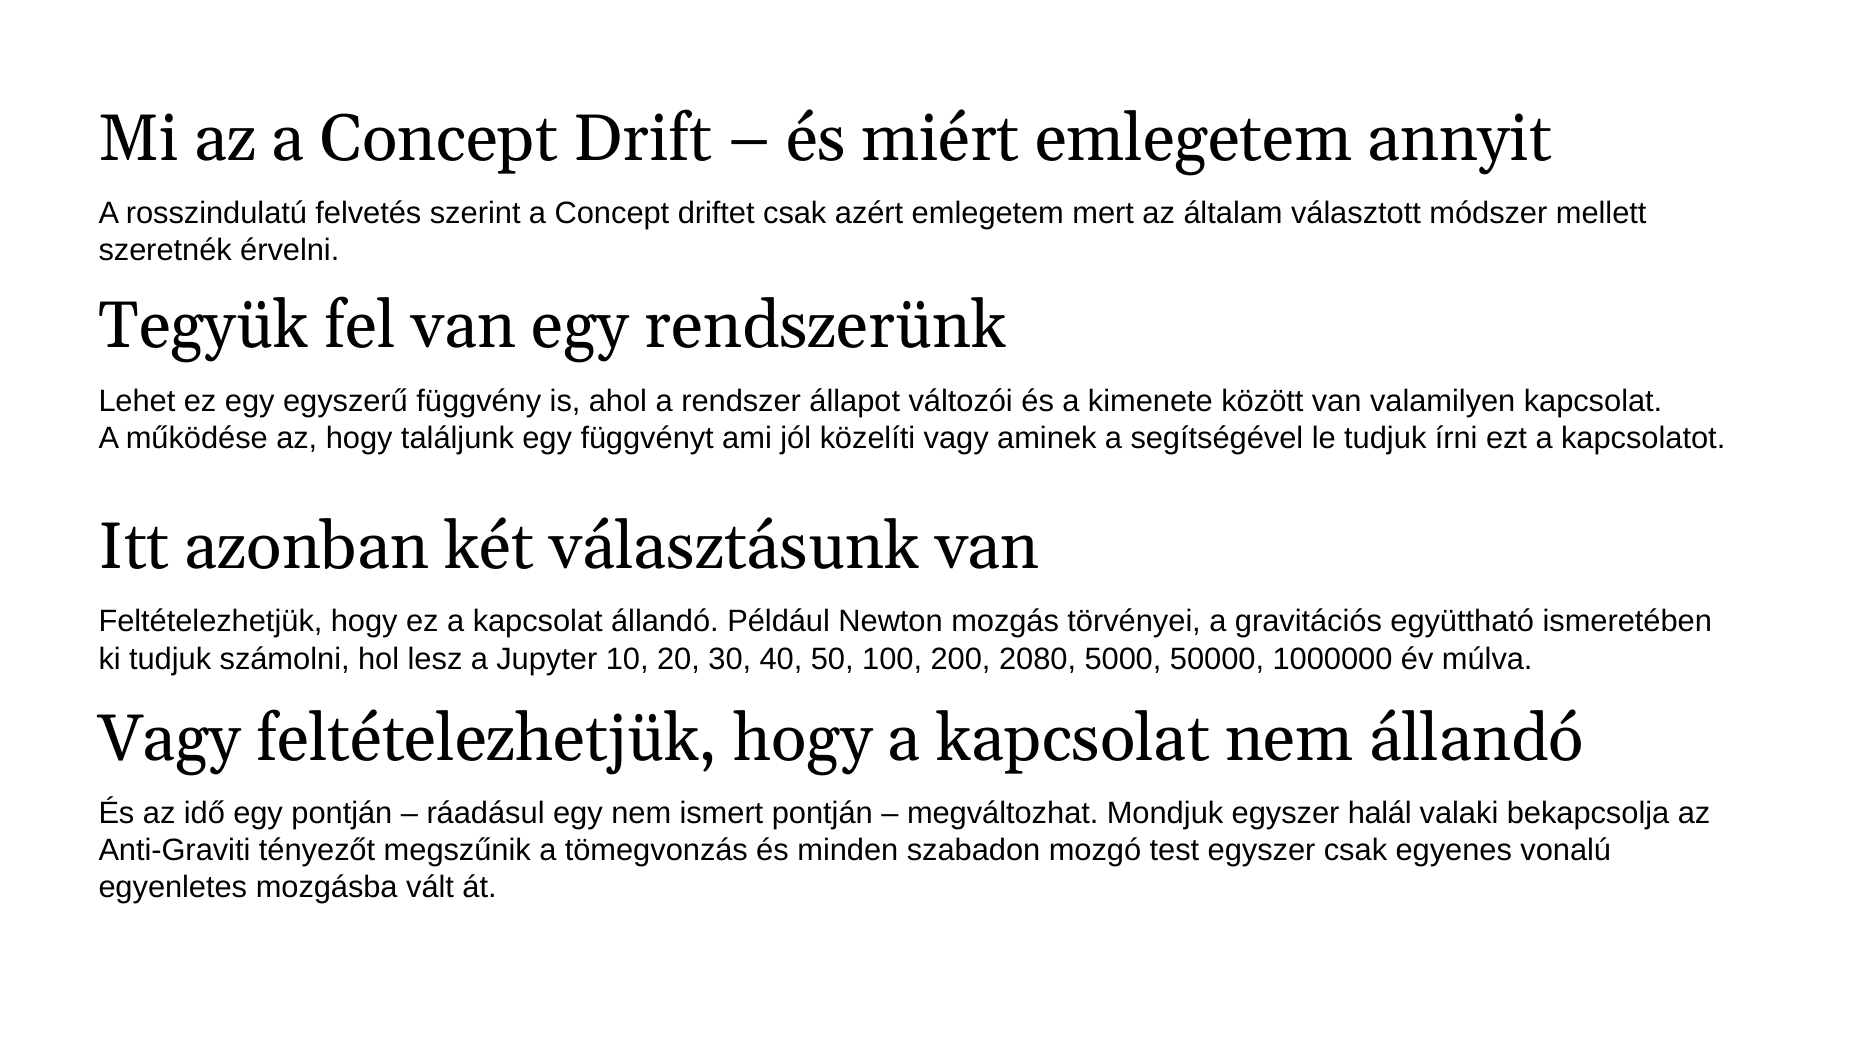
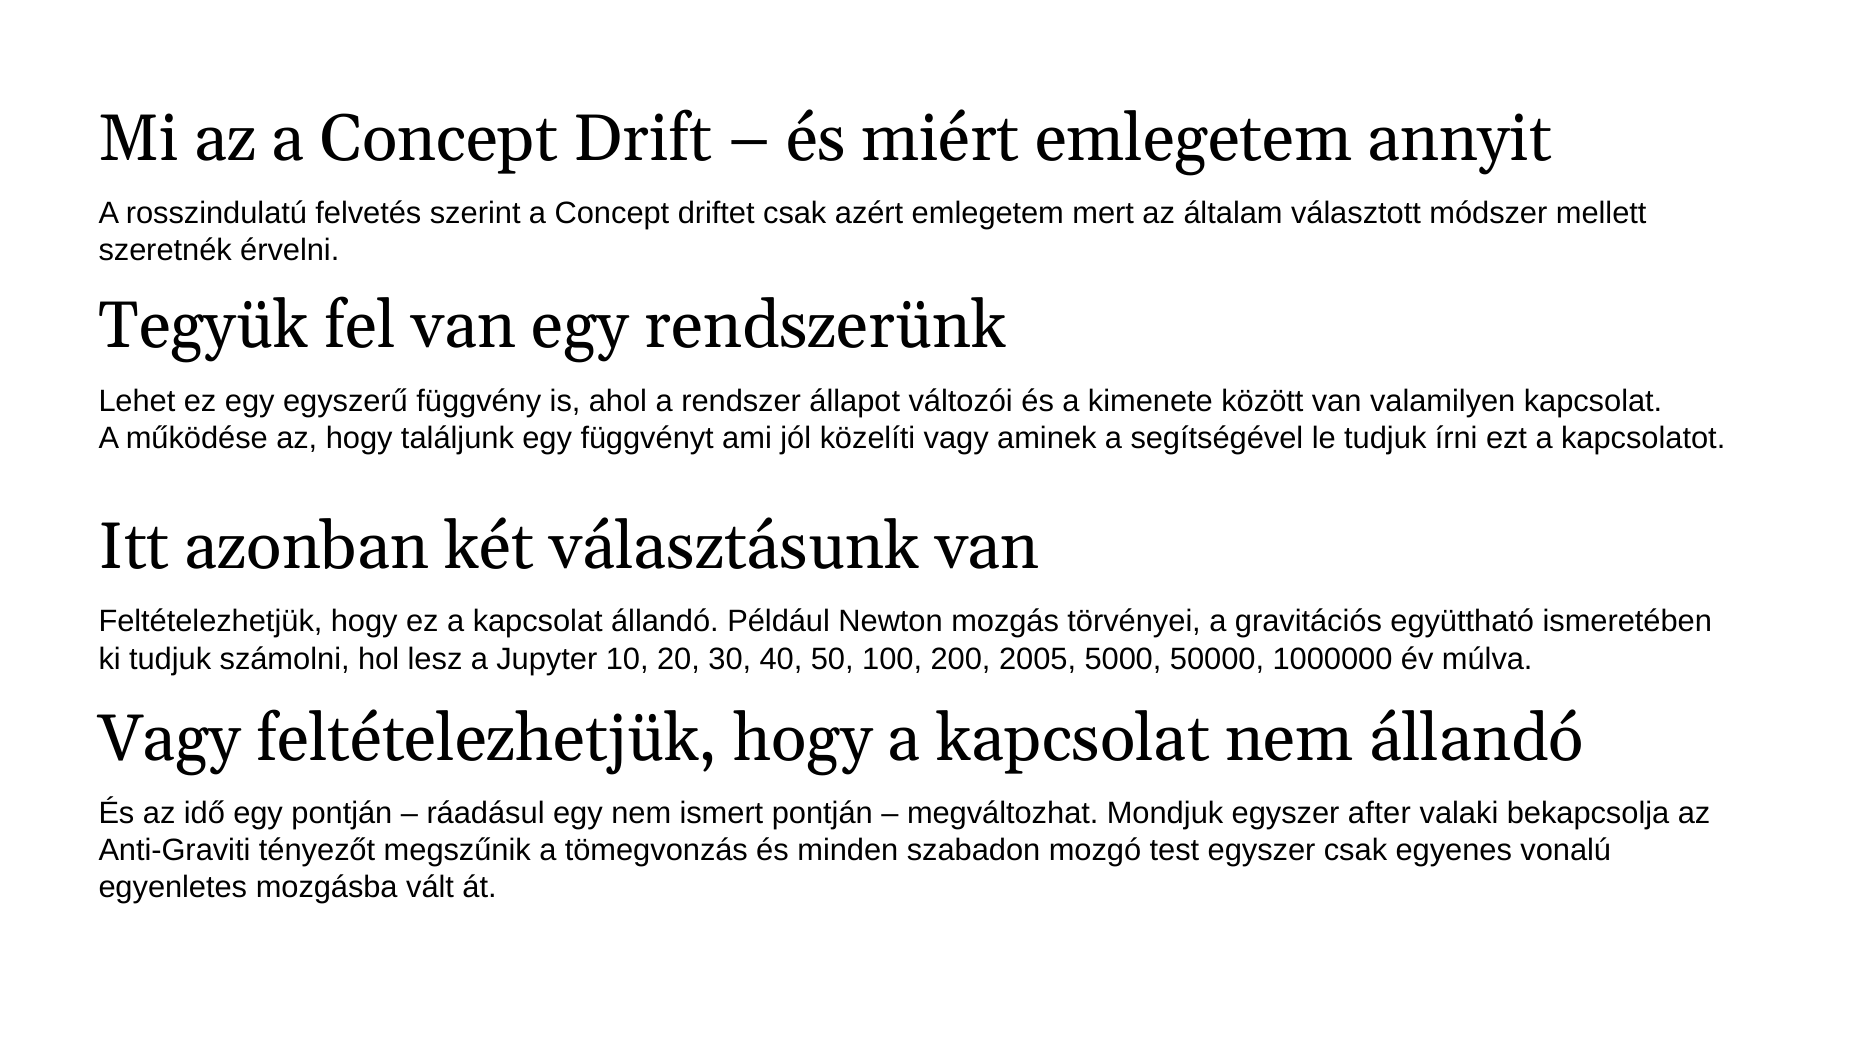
2080: 2080 -> 2005 (1038, 659)
halál: halál -> after (1379, 813)
